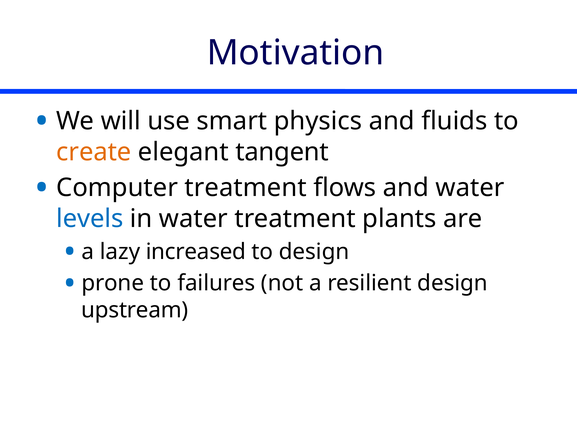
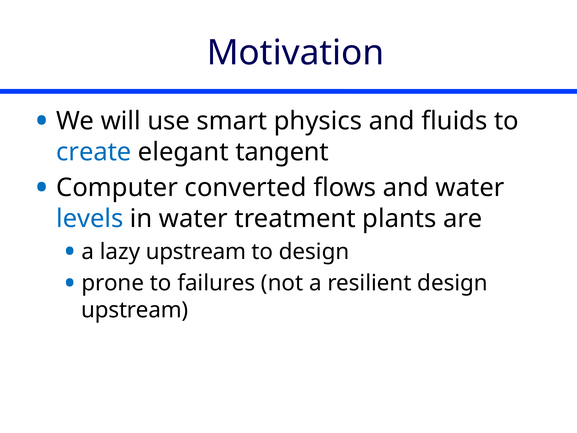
create colour: orange -> blue (94, 152)
Computer treatment: treatment -> converted (246, 188)
lazy increased: increased -> upstream (196, 252)
